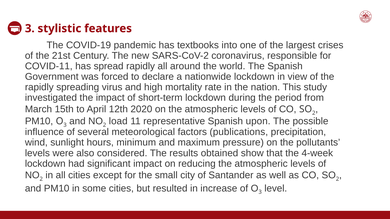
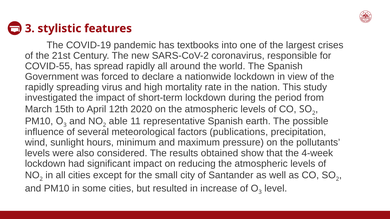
COVID-11: COVID-11 -> COVID-55 (49, 66)
load: load -> able (118, 121)
upon: upon -> earth (258, 121)
